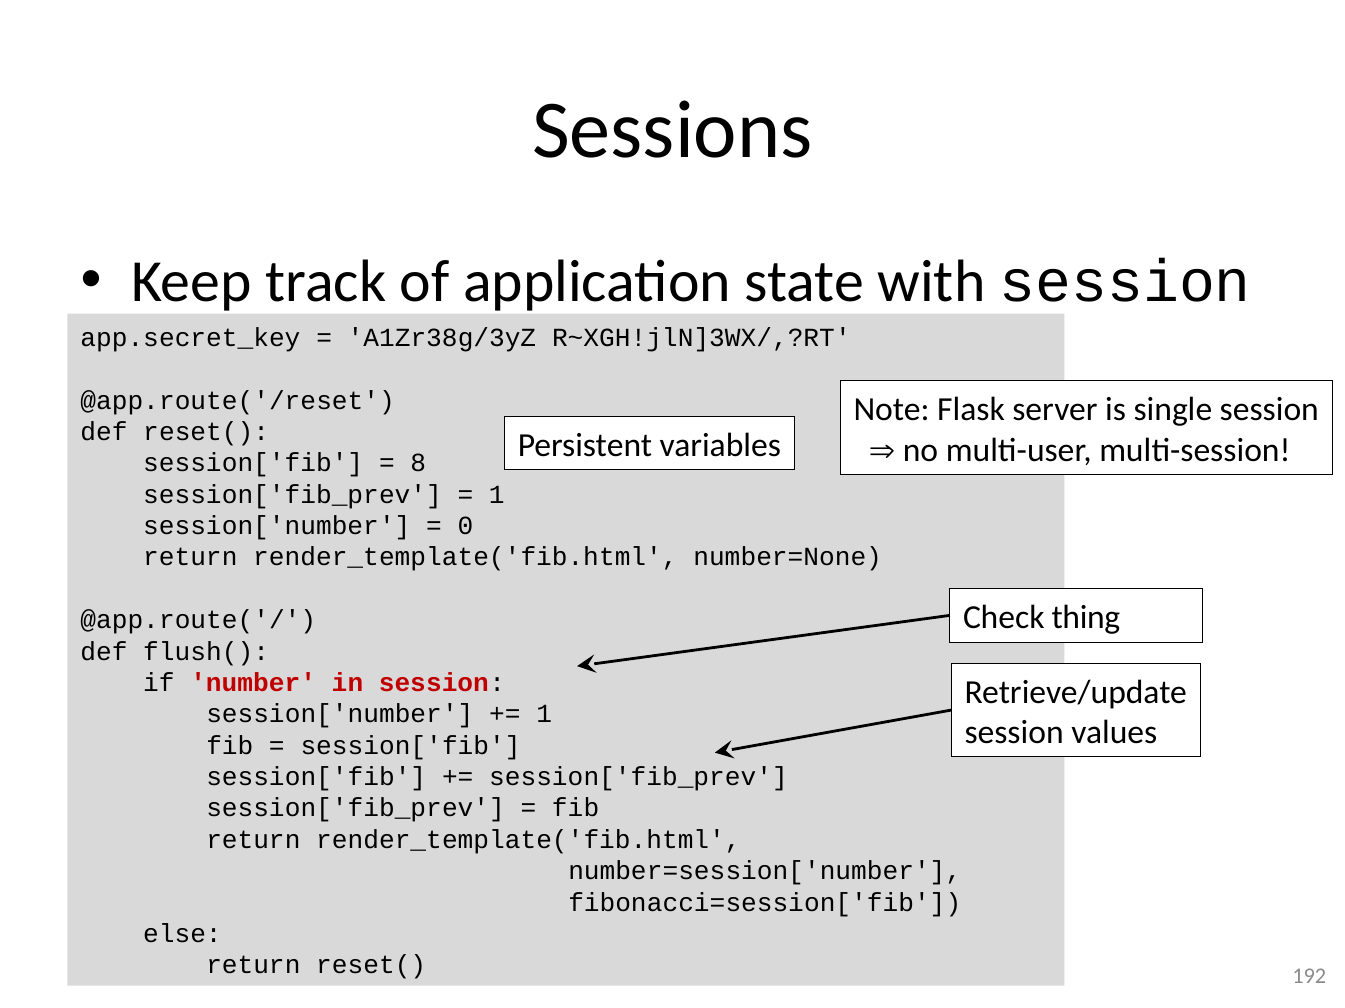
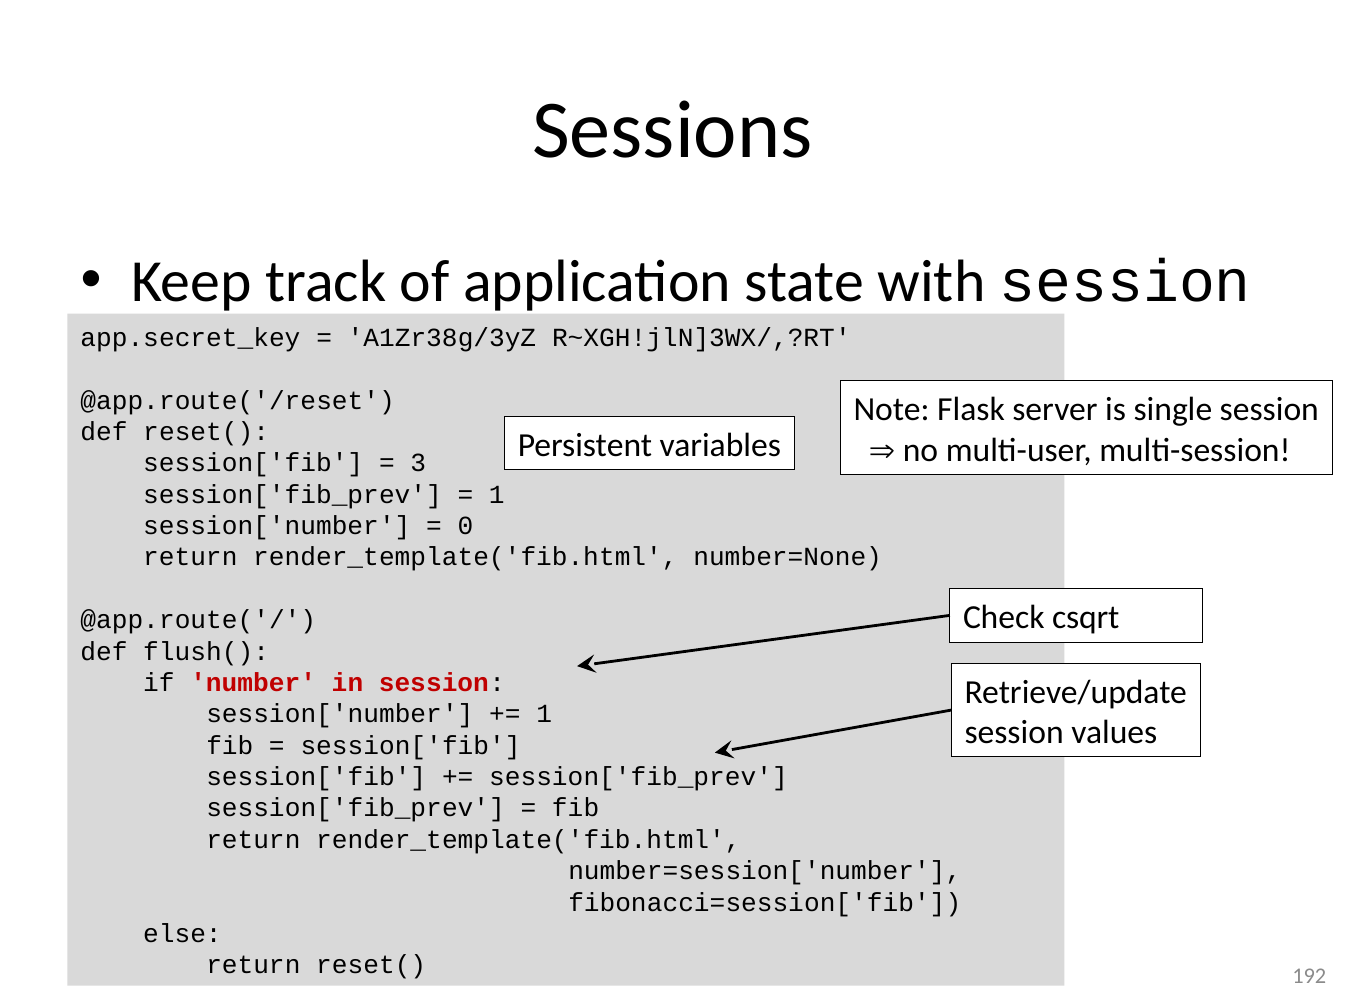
8: 8 -> 3 (418, 463)
thing: thing -> csqrt (1086, 618)
